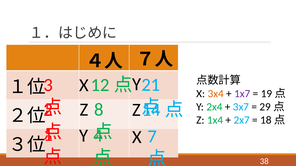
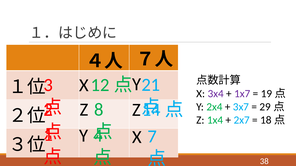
3x4 colour: orange -> purple (216, 94)
